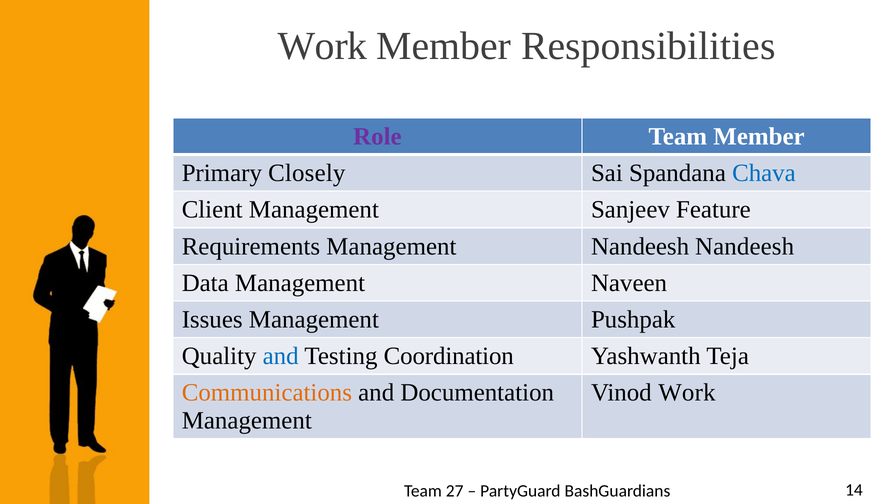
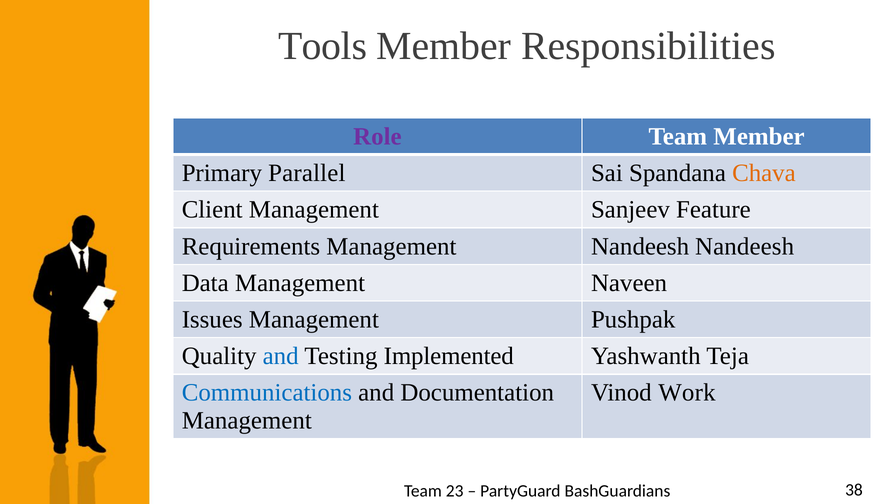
Work: Work -> Tools (323, 46)
Closely: Closely -> Parallel (307, 173)
Chava colour: blue -> orange (764, 173)
Coordination: Coordination -> Implemented (449, 356)
Communications colour: orange -> blue (267, 393)
27: 27 -> 23 (455, 491)
14: 14 -> 38 (854, 490)
